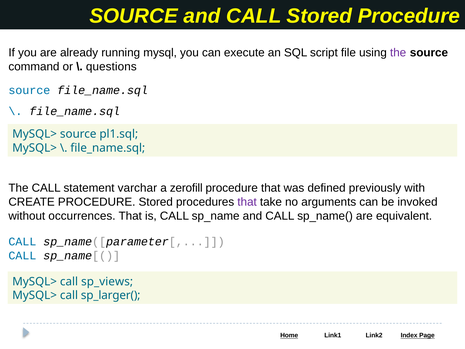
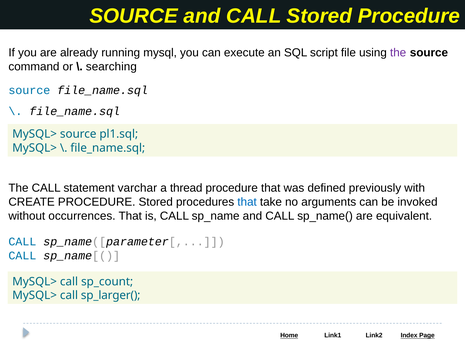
questions: questions -> searching (111, 67)
zerofill: zerofill -> thread (186, 188)
that colour: purple -> blue (247, 202)
sp_views: sp_views -> sp_count (107, 281)
